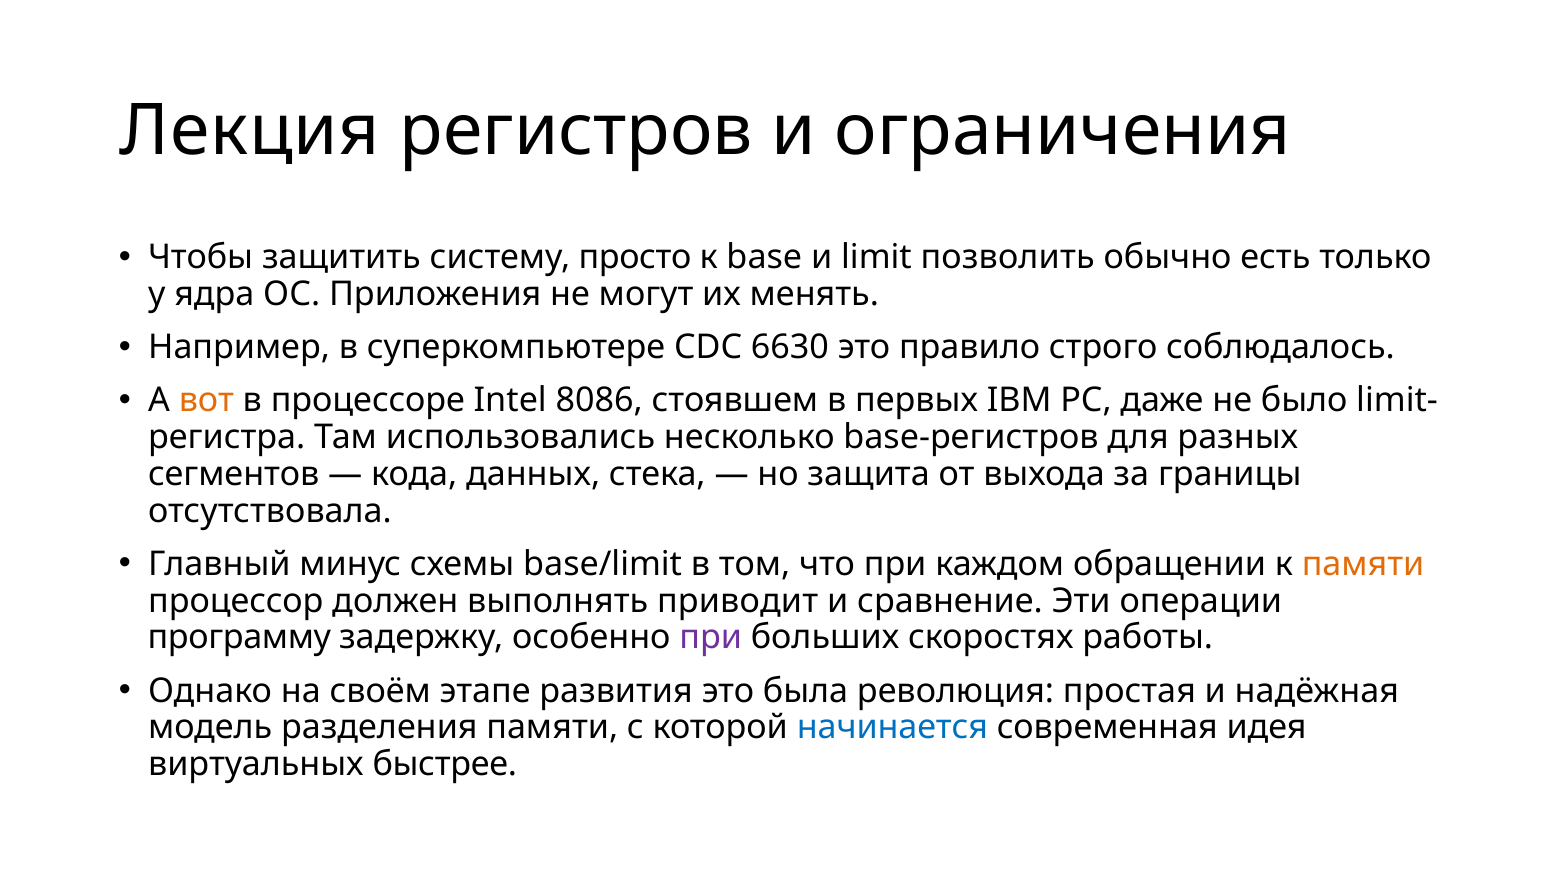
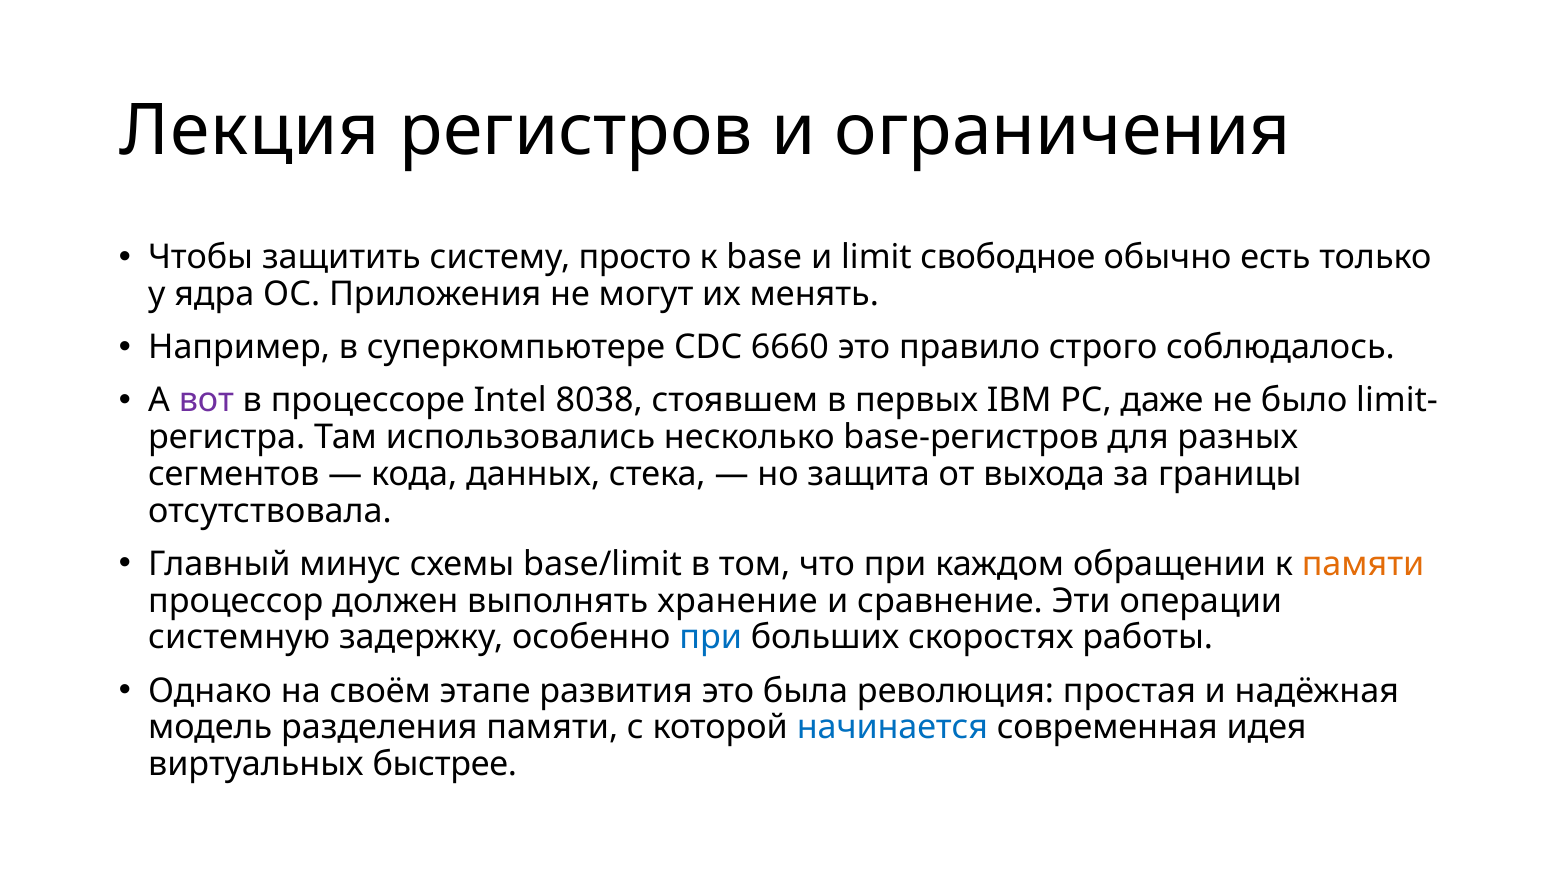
позволить: позволить -> свободное (1008, 258)
6630: 6630 -> 6660 (790, 348)
вот colour: orange -> purple (206, 401)
8086: 8086 -> 8038 (599, 401)
приводит: приводит -> хранение (738, 601)
программу: программу -> системную (239, 638)
при colour: purple -> blue (711, 638)
